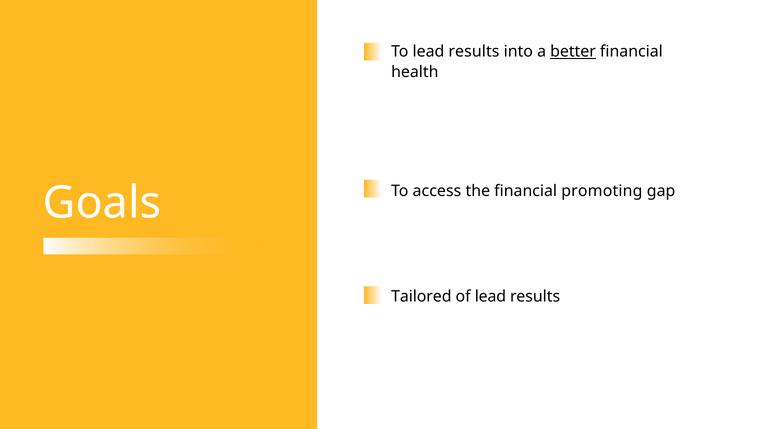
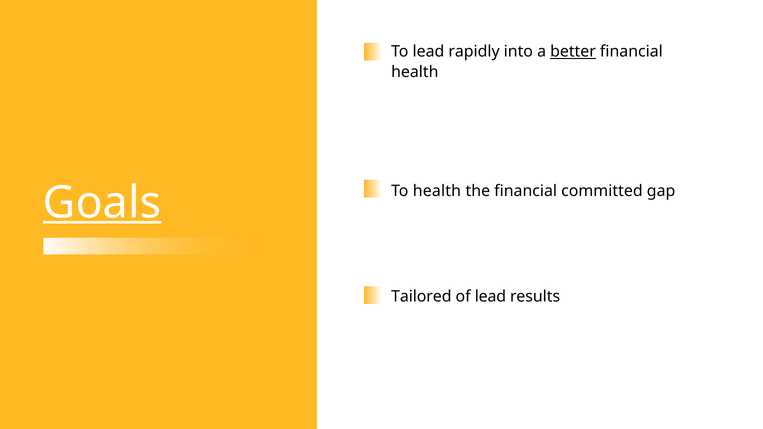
To lead results: results -> rapidly (474, 52)
To access: access -> health (437, 191)
promoting: promoting -> committed (602, 191)
Goals underline: none -> present (102, 203)
